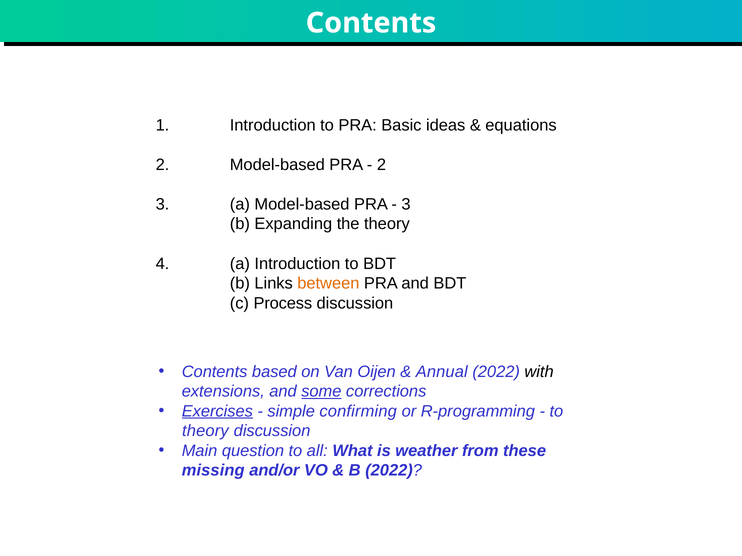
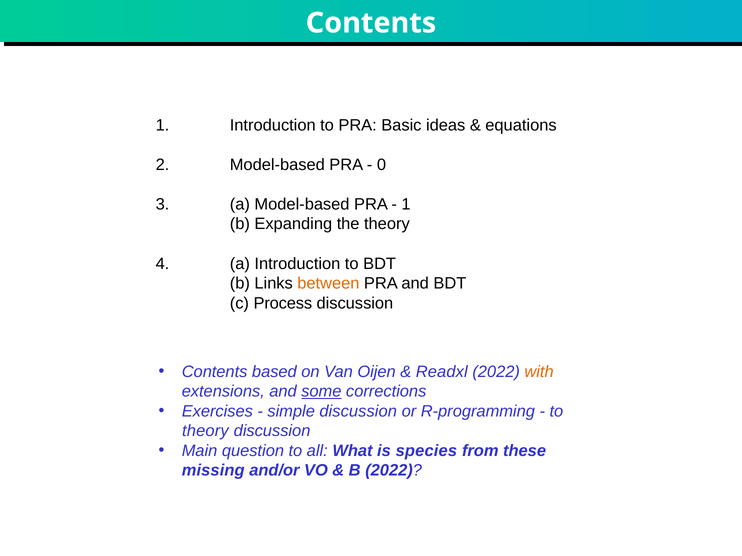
2: 2 -> 0 (381, 165)
3: 3 -> 1 (406, 204)
Annual: Annual -> Readxl (442, 372)
with colour: black -> orange (539, 372)
Exercises underline: present -> none (217, 411)
simple confirming: confirming -> discussion (358, 411)
weather: weather -> species (426, 451)
